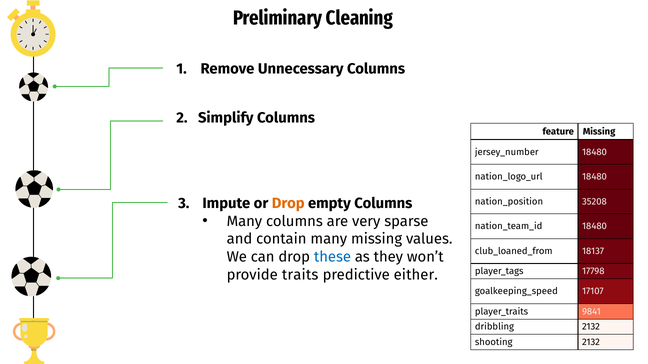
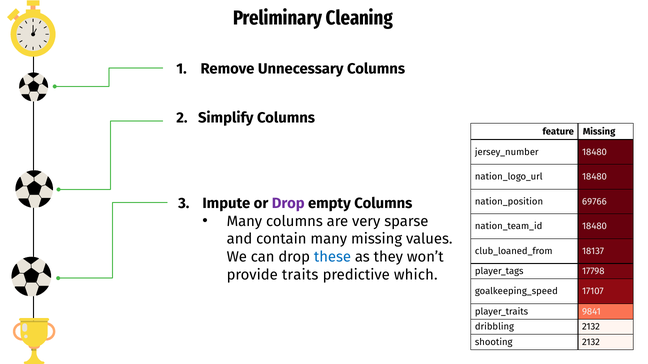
Drop colour: orange -> purple (288, 204)
35208: 35208 -> 69766 (594, 202)
either: either -> which (416, 275)
